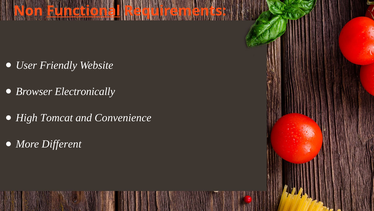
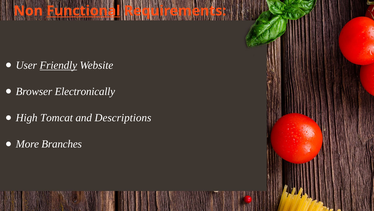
Friendly underline: none -> present (58, 65)
Convenience: Convenience -> Descriptions (123, 118)
Different: Different -> Branches (62, 144)
